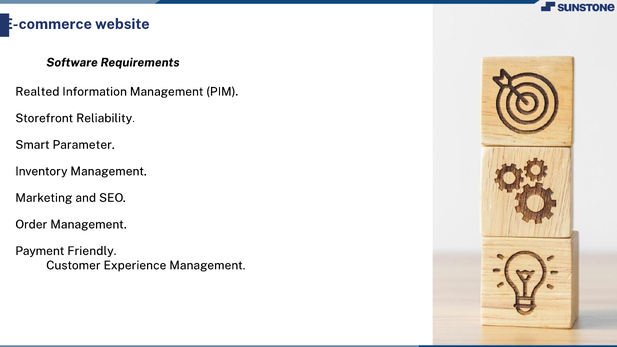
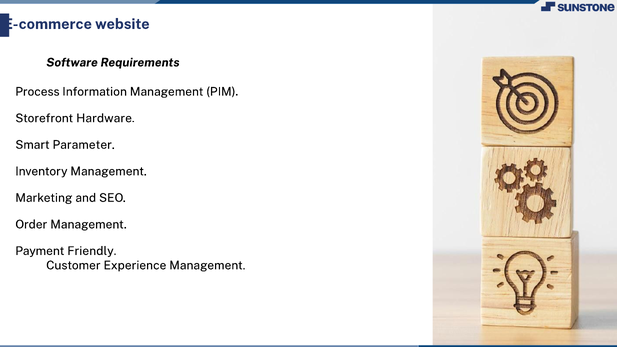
Realted: Realted -> Process (37, 92)
Reliability: Reliability -> Hardware (105, 118)
